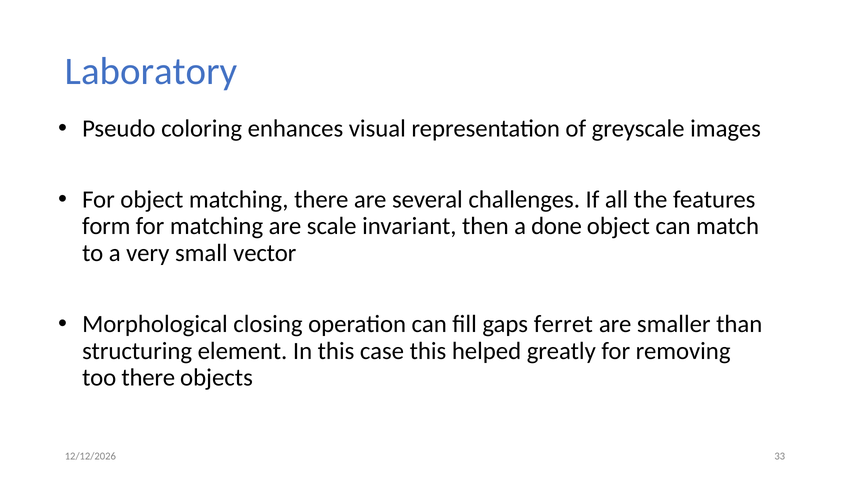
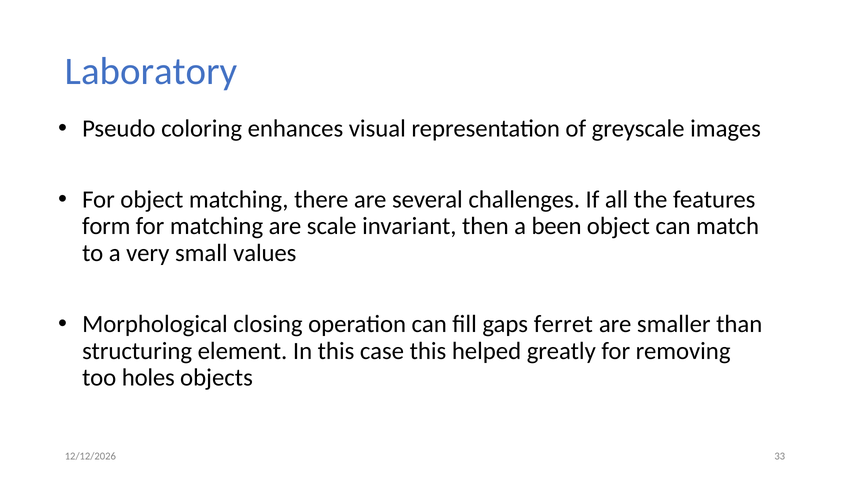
done: done -> been (557, 226)
vector: vector -> values (265, 253)
too there: there -> holes (148, 378)
